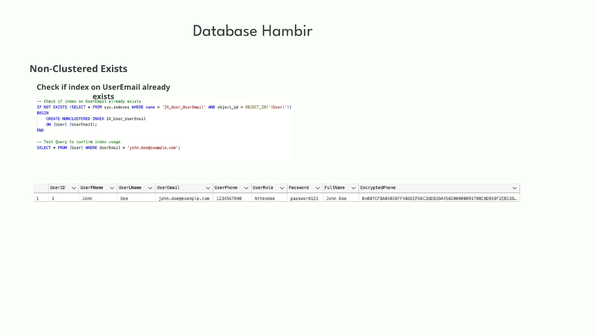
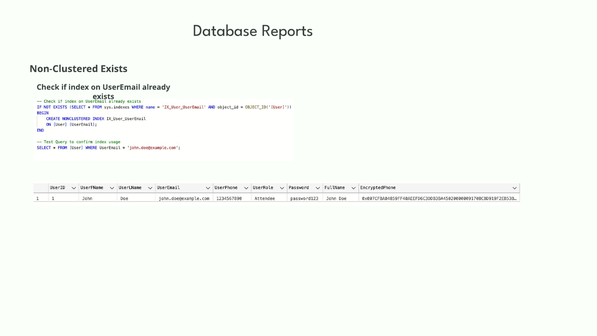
Hambir: Hambir -> Reports (287, 30)
